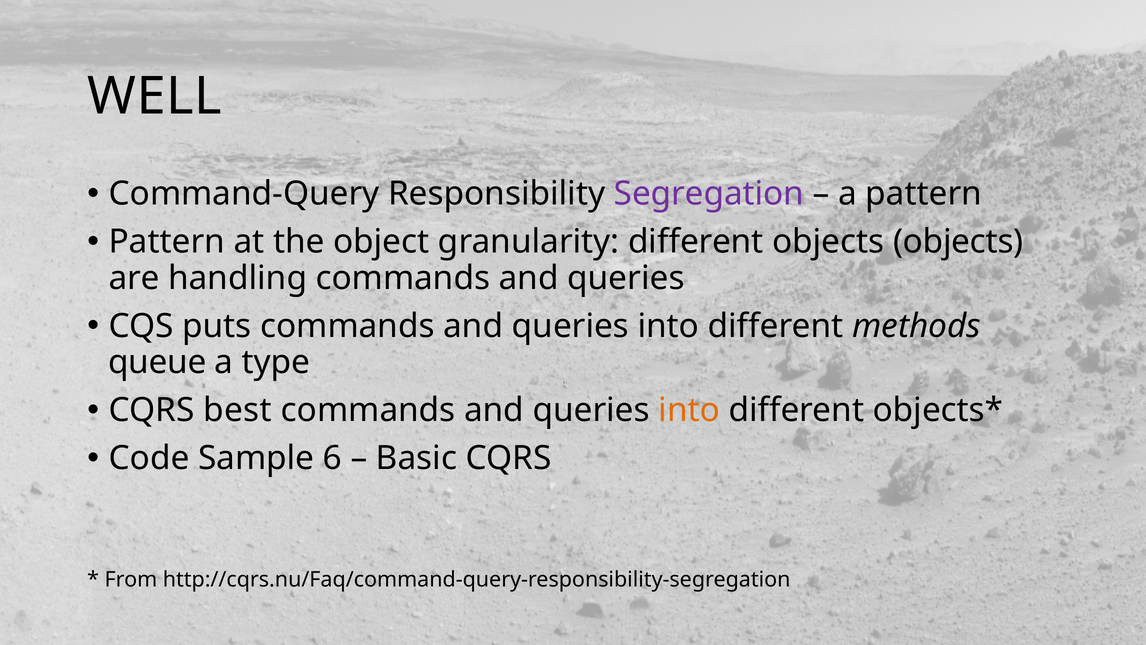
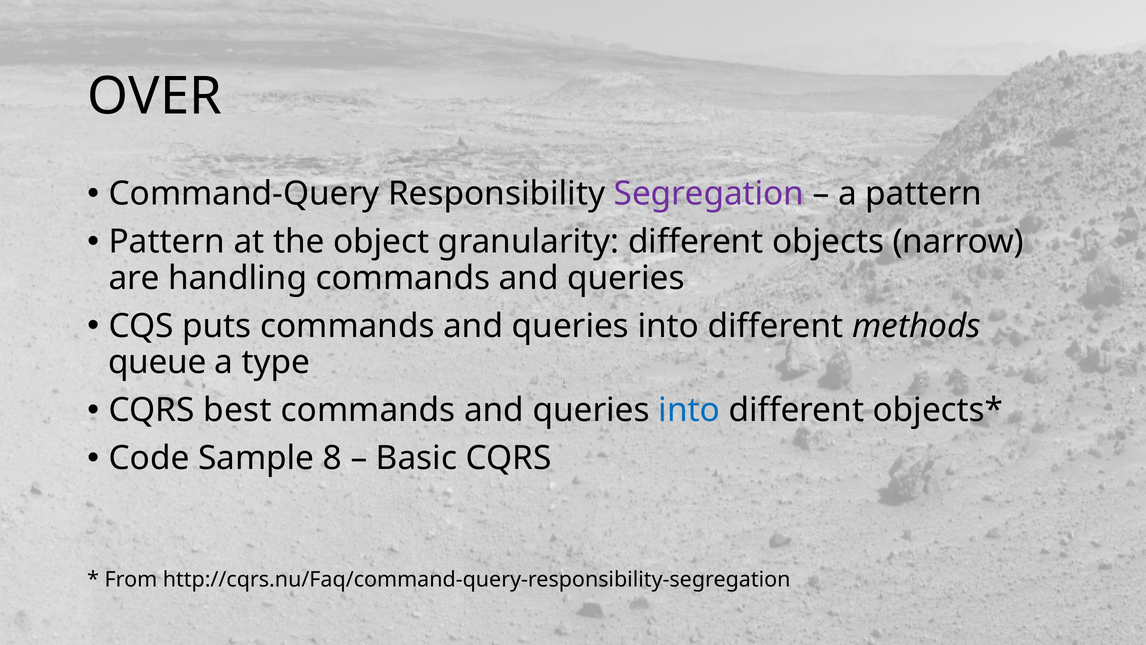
WELL: WELL -> OVER (155, 96)
objects objects: objects -> narrow (958, 242)
into colour: orange -> blue (689, 410)
6: 6 -> 8 (332, 458)
